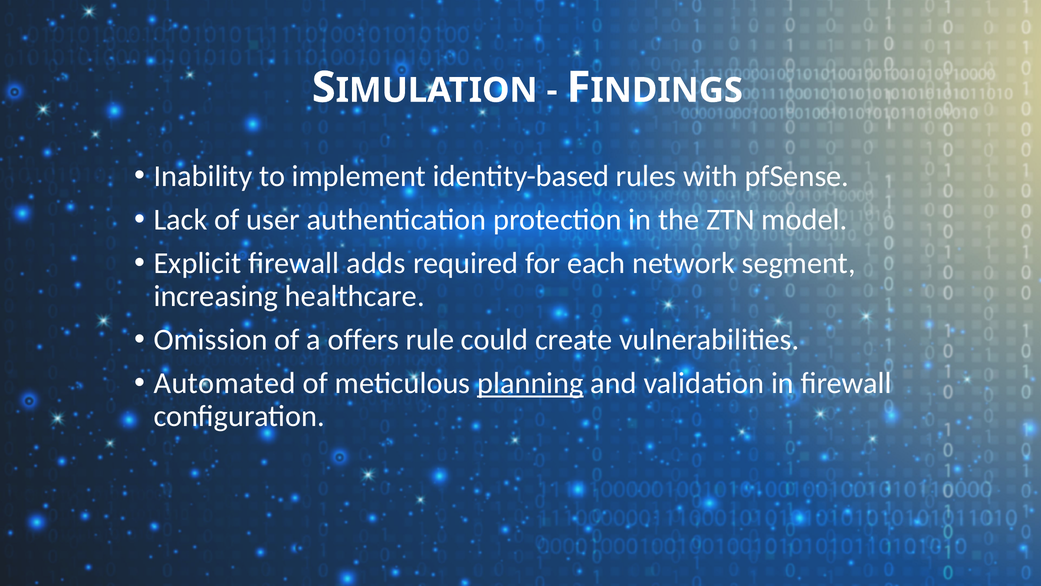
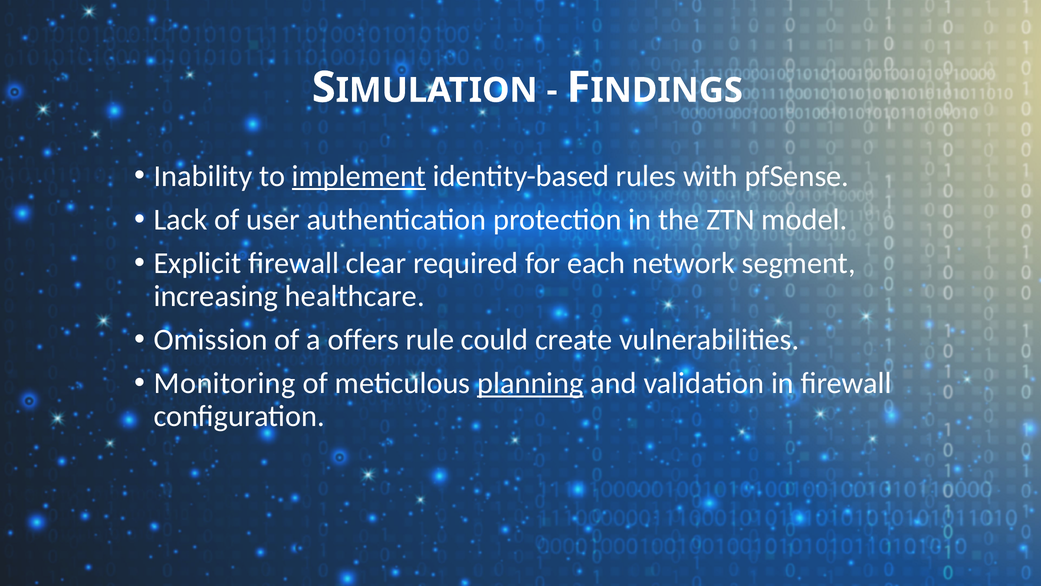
implement underline: none -> present (359, 176)
adds: adds -> clear (376, 263)
Automated: Automated -> Monitoring (225, 383)
